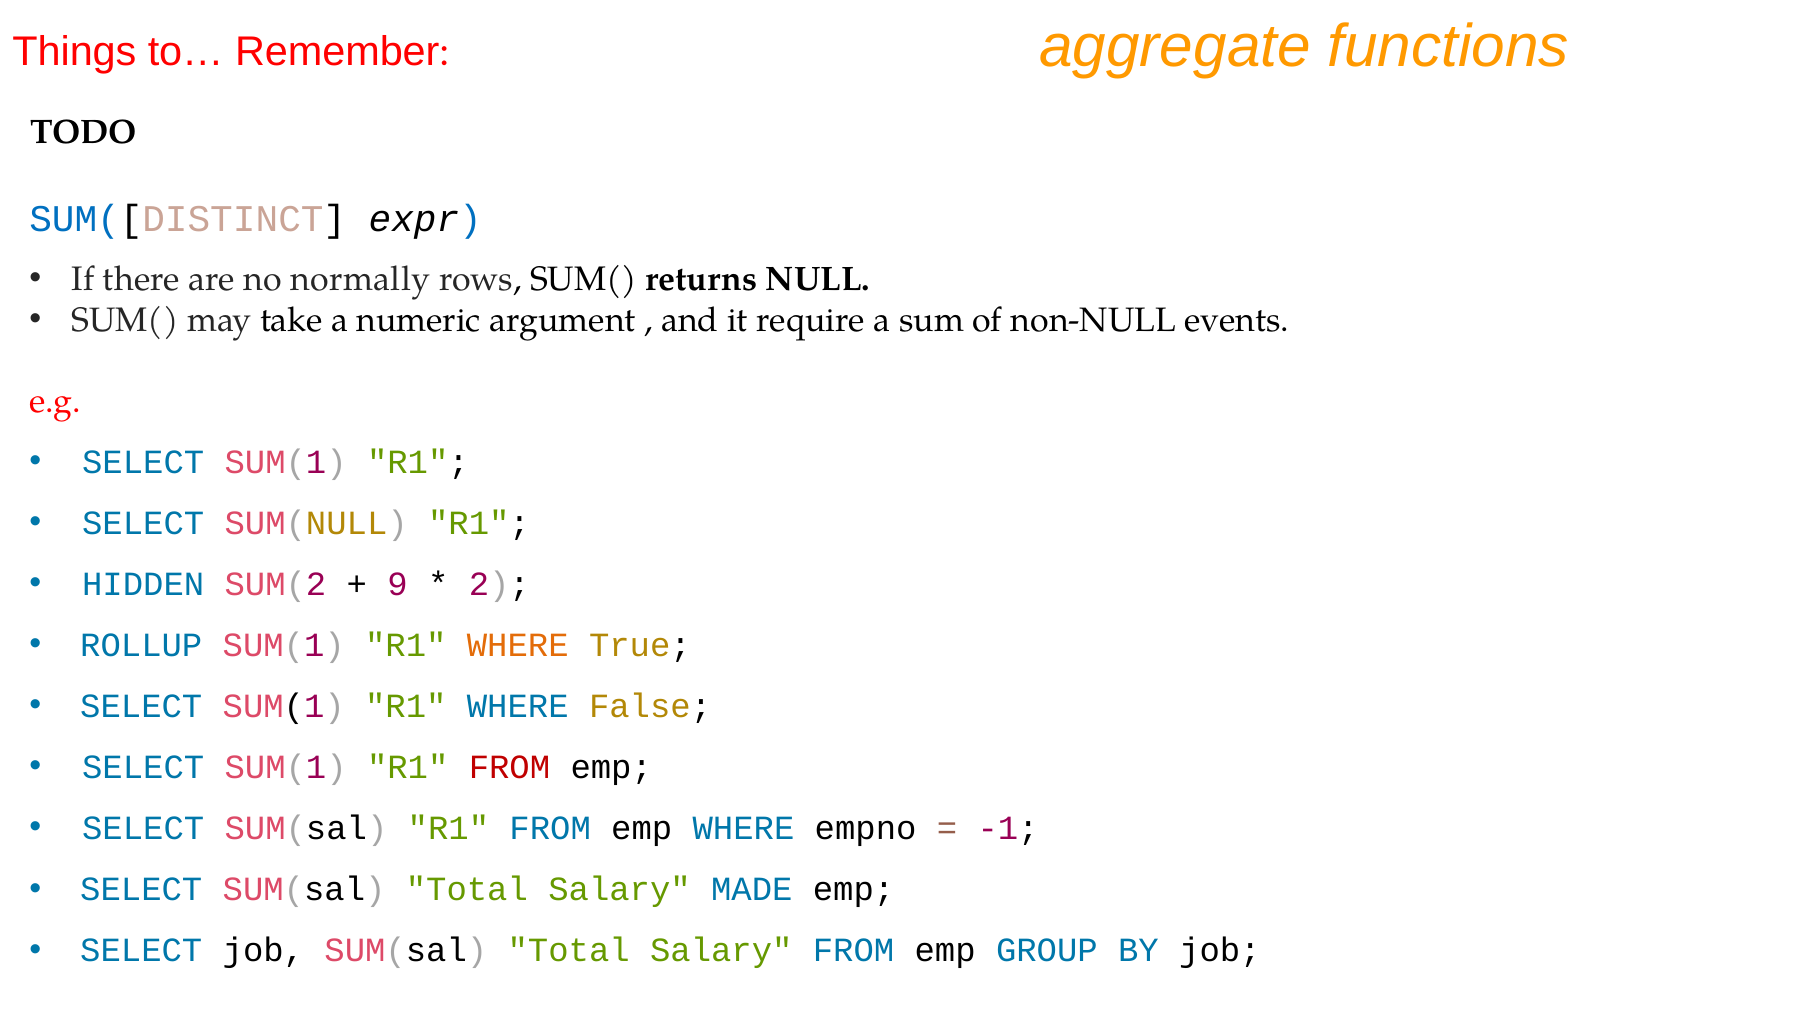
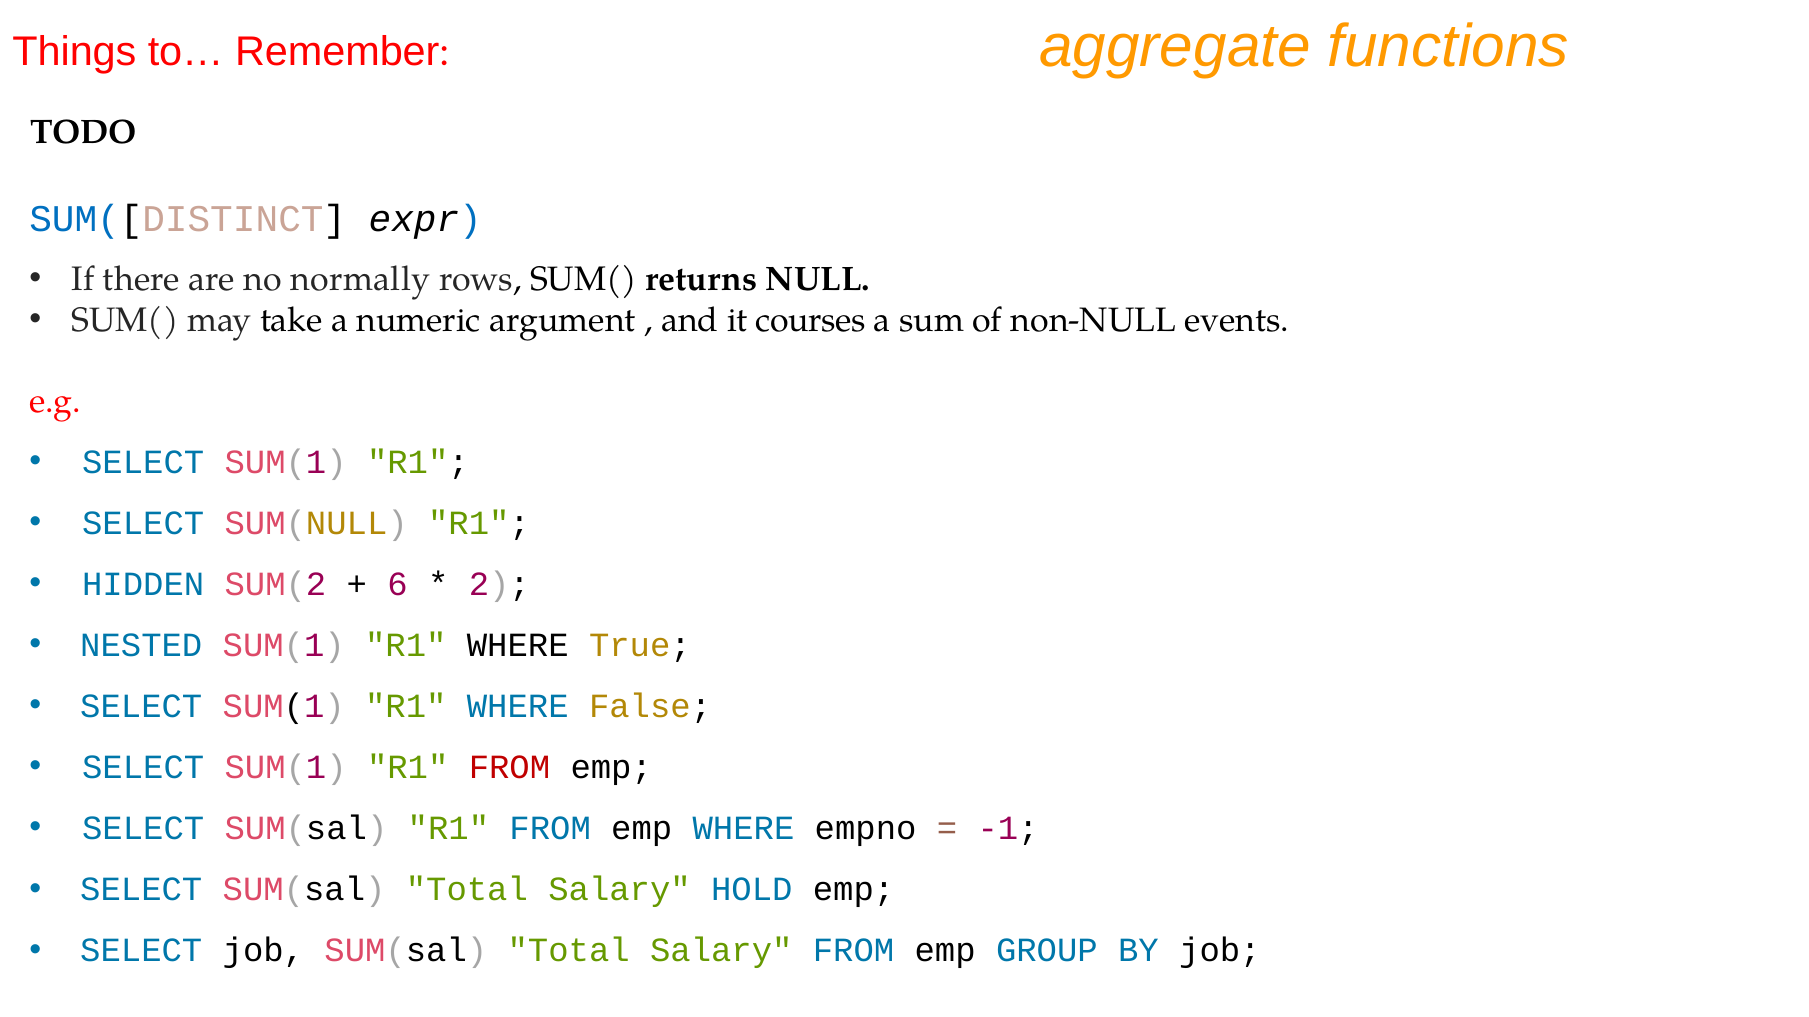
require: require -> courses (811, 320)
9: 9 -> 6 (398, 585)
ROLLUP: ROLLUP -> NESTED (141, 646)
WHERE colour: orange -> black (518, 646)
MADE: MADE -> HOLD (752, 890)
